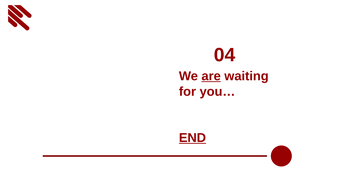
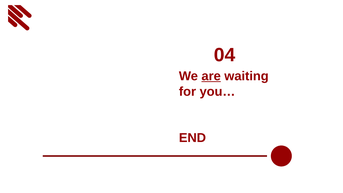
END underline: present -> none (192, 138)
